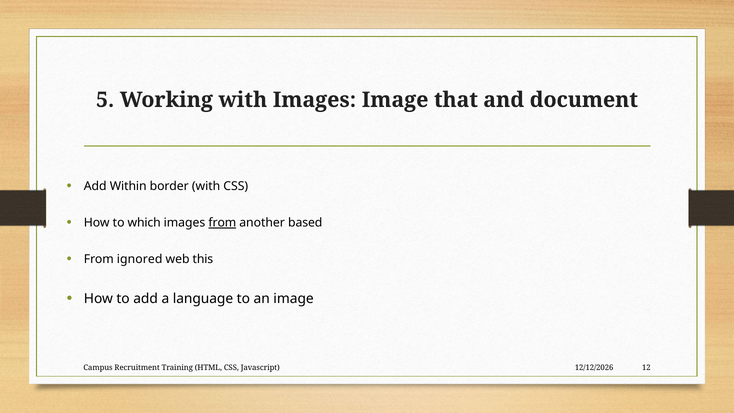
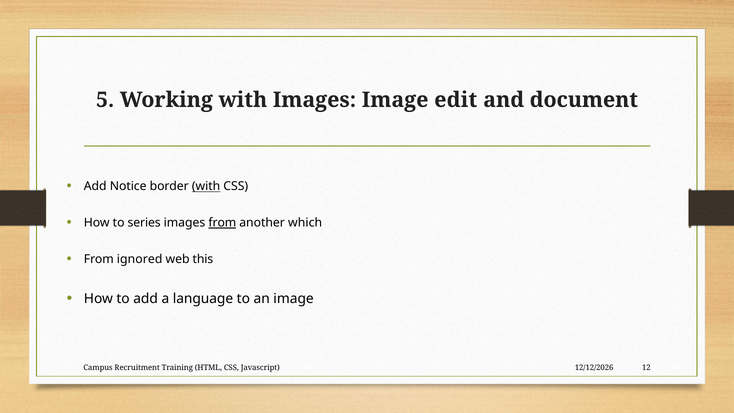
that: that -> edit (456, 100)
Within: Within -> Notice (128, 186)
with underline: none -> present (206, 186)
which: which -> series (144, 223)
based: based -> which (305, 223)
